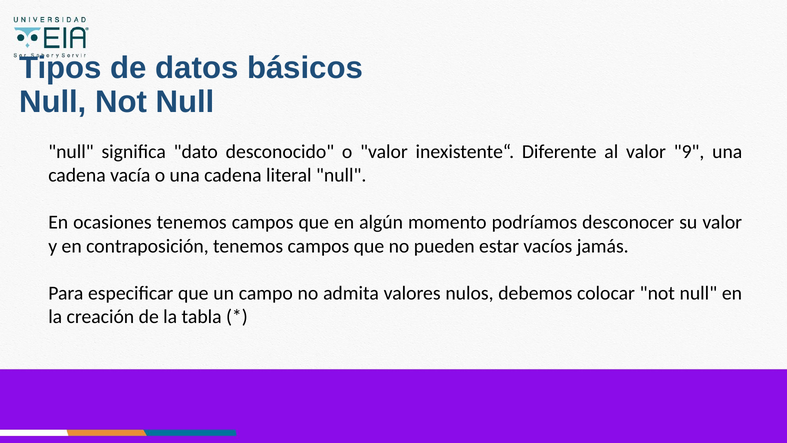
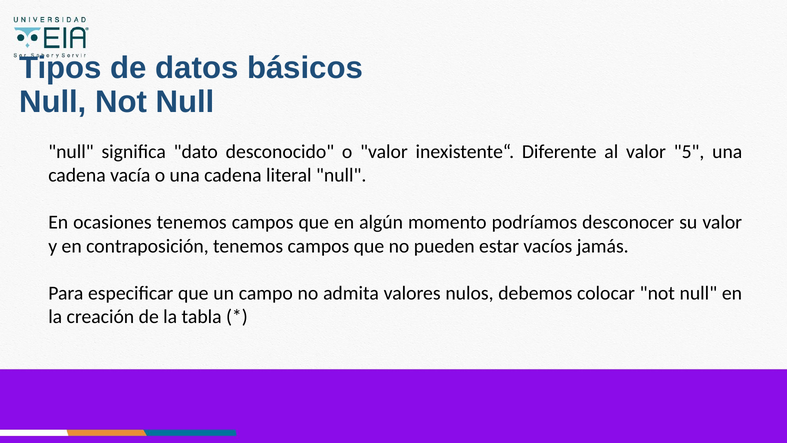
9: 9 -> 5 (689, 151)
